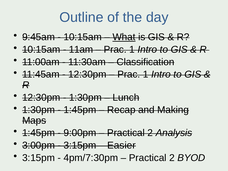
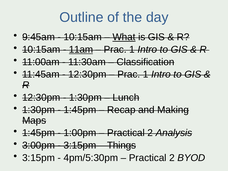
11am underline: none -> present (81, 50)
9:00pm: 9:00pm -> 1:00pm (80, 133)
Easier: Easier -> Things (122, 145)
4pm/7:30pm: 4pm/7:30pm -> 4pm/5:30pm (91, 158)
